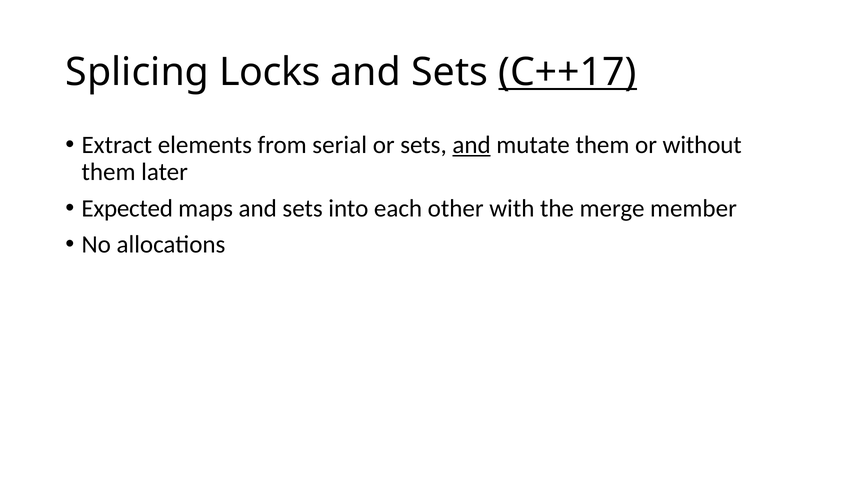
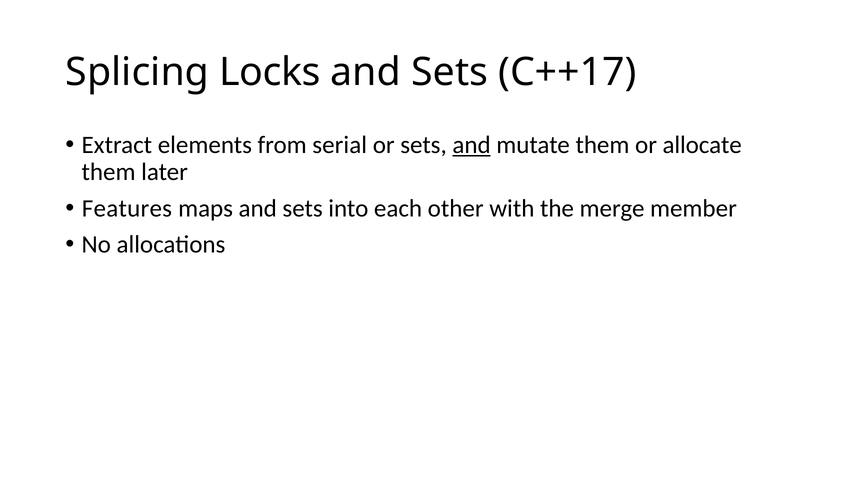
C++17 underline: present -> none (568, 72)
without: without -> allocate (702, 145)
Expected: Expected -> Features (127, 208)
